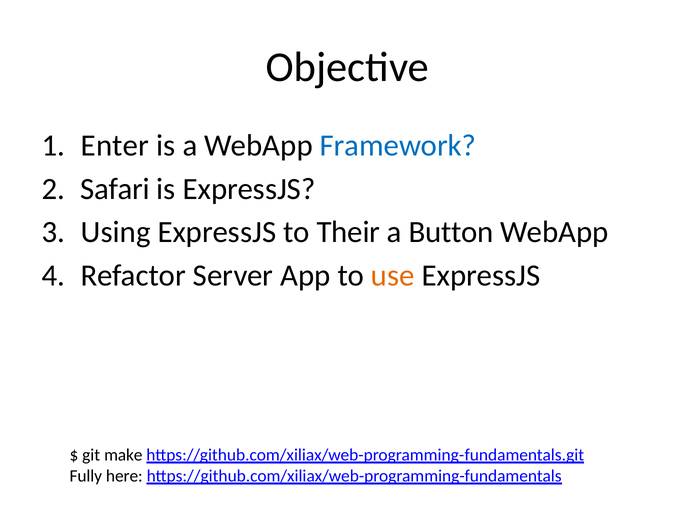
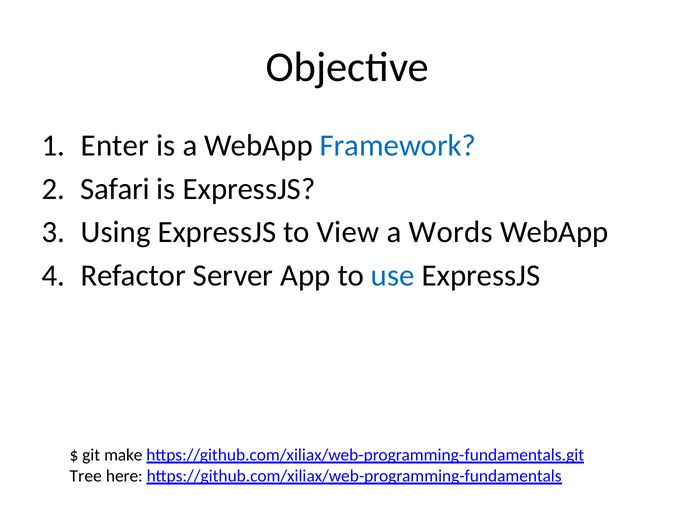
Their: Their -> View (348, 232)
Button: Button -> Words (451, 232)
use colour: orange -> blue (393, 276)
Fully: Fully -> Tree (86, 476)
